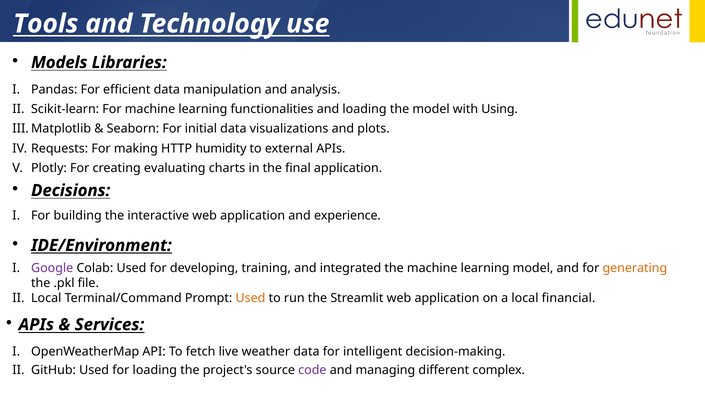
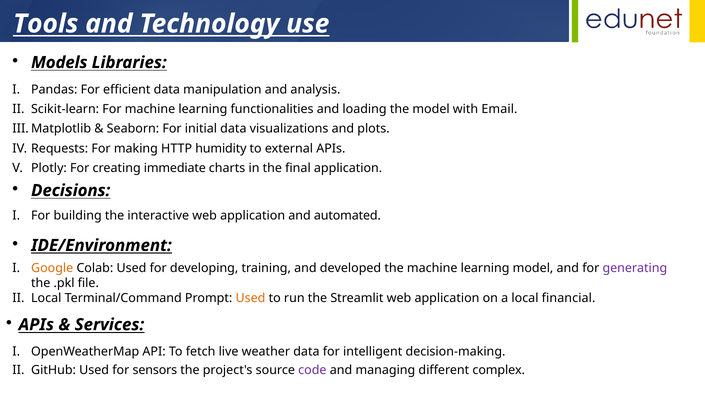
Using: Using -> Email (499, 109)
evaluating: evaluating -> immediate (175, 168)
experience: experience -> automated (347, 215)
Google colour: purple -> orange (52, 268)
integrated: integrated -> developed (351, 268)
generating colour: orange -> purple (635, 268)
for loading: loading -> sensors (155, 370)
